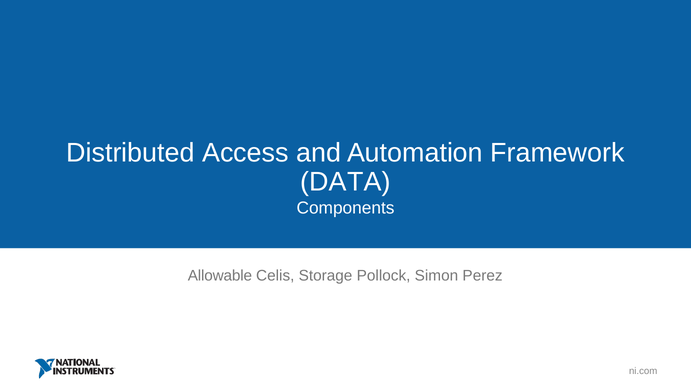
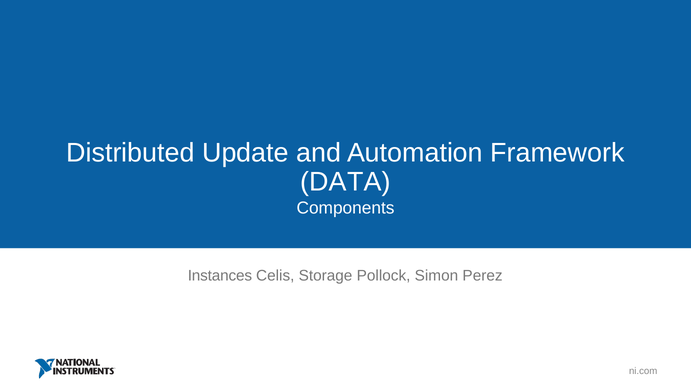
Access: Access -> Update (245, 153)
Allowable: Allowable -> Instances (220, 275)
